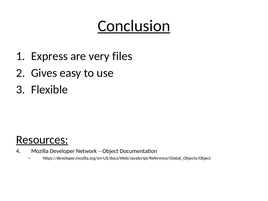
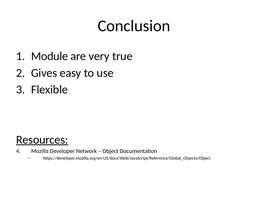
Conclusion underline: present -> none (134, 26)
Express: Express -> Module (50, 56)
files: files -> true (122, 56)
